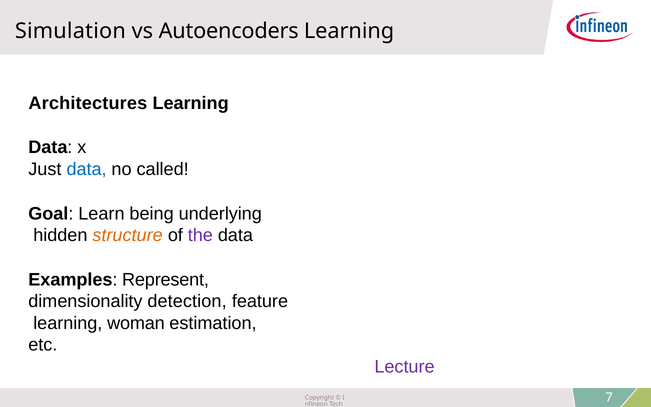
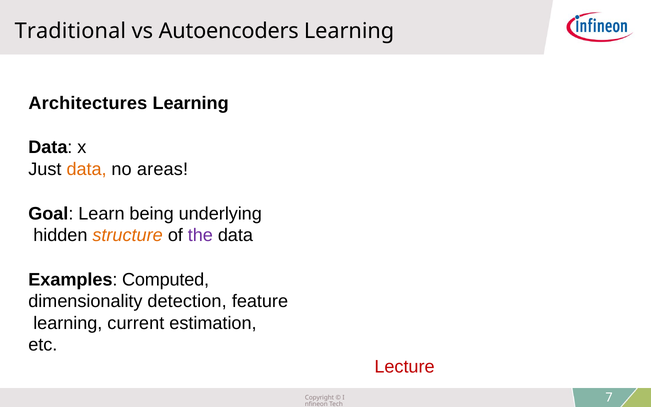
Simulation: Simulation -> Traditional (70, 31)
data colour: blue -> orange (87, 169)
called: called -> areas (163, 169)
Represent: Represent -> Computed (166, 280)
woman: woman -> current (136, 323)
Lecture colour: purple -> red (405, 367)
